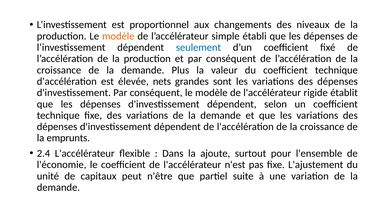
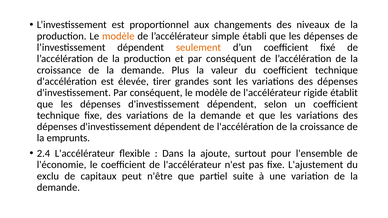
seulement colour: blue -> orange (198, 47)
nets: nets -> tirer (162, 81)
unité: unité -> exclu (48, 176)
